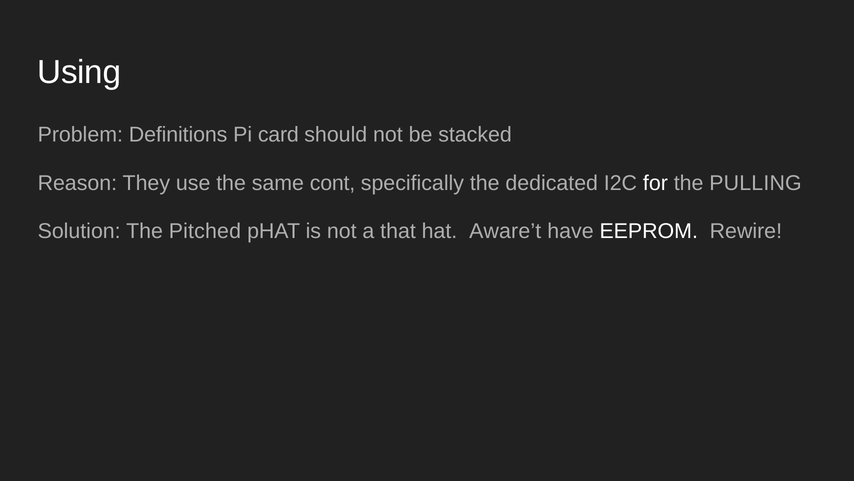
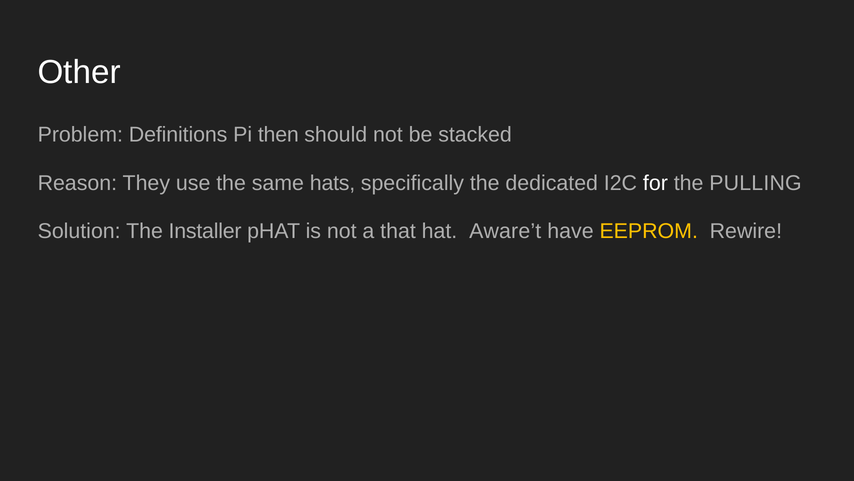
Using: Using -> Other (79, 72)
card: card -> then (278, 134)
cont: cont -> hats (333, 183)
Pitched: Pitched -> Installer (205, 231)
EEPROM colour: white -> yellow (649, 231)
